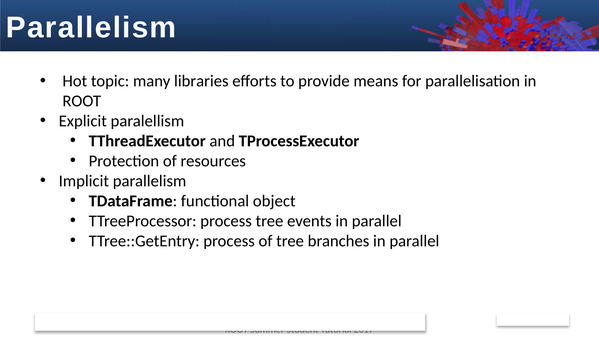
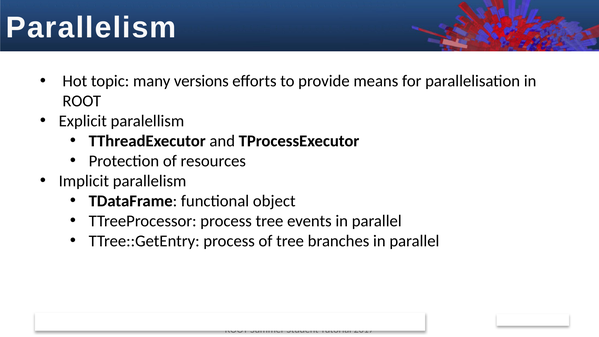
libraries: libraries -> versions (201, 81)
